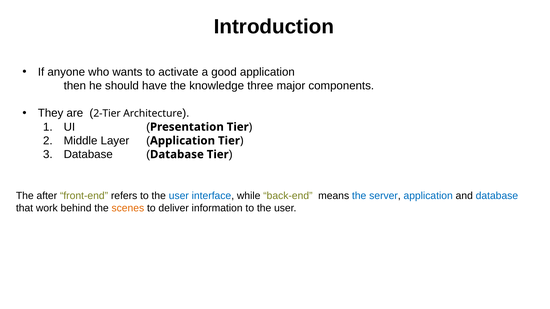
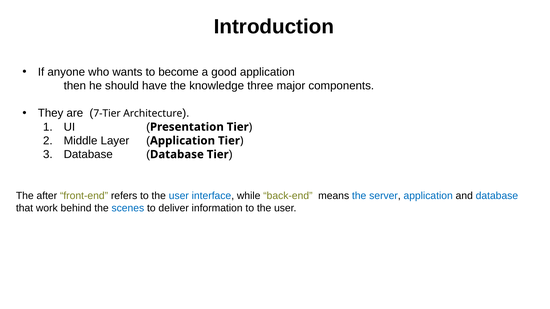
activate: activate -> become (178, 72)
2-Tier: 2-Tier -> 7-Tier (107, 114)
scenes colour: orange -> blue (128, 208)
